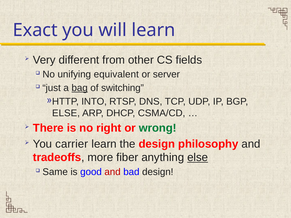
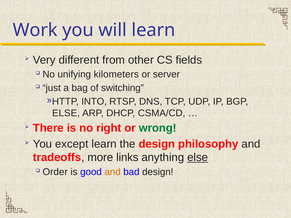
Exact: Exact -> Work (35, 30)
equivalent: equivalent -> kilometers (116, 74)
bag underline: present -> none (80, 88)
carrier: carrier -> except (72, 144)
fiber: fiber -> links (127, 158)
Same: Same -> Order (55, 172)
and colour: red -> orange (113, 172)
